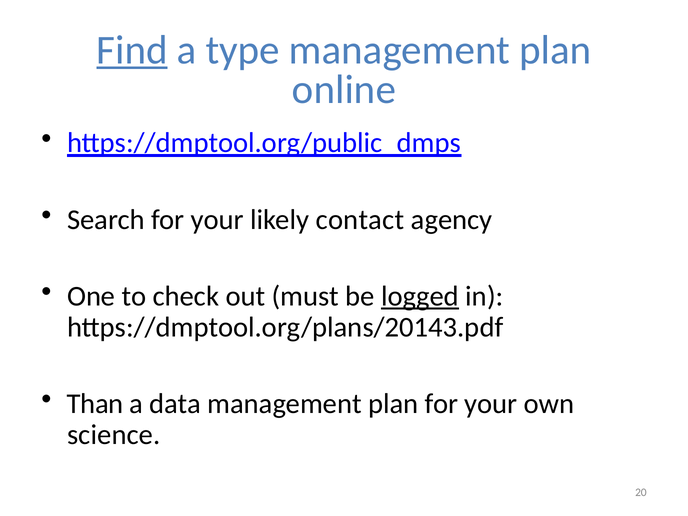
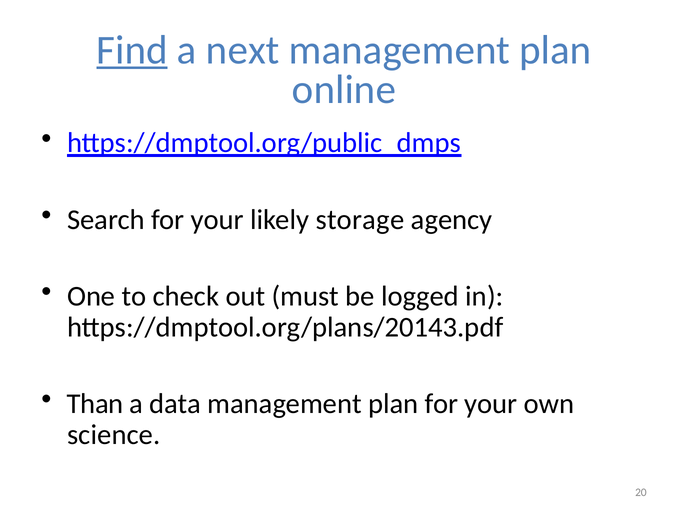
type: type -> next (243, 50)
contact: contact -> storage (360, 220)
logged underline: present -> none (420, 296)
